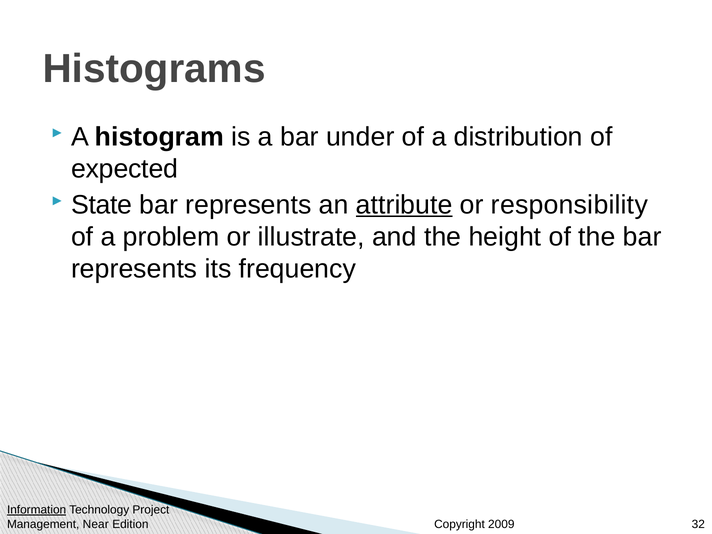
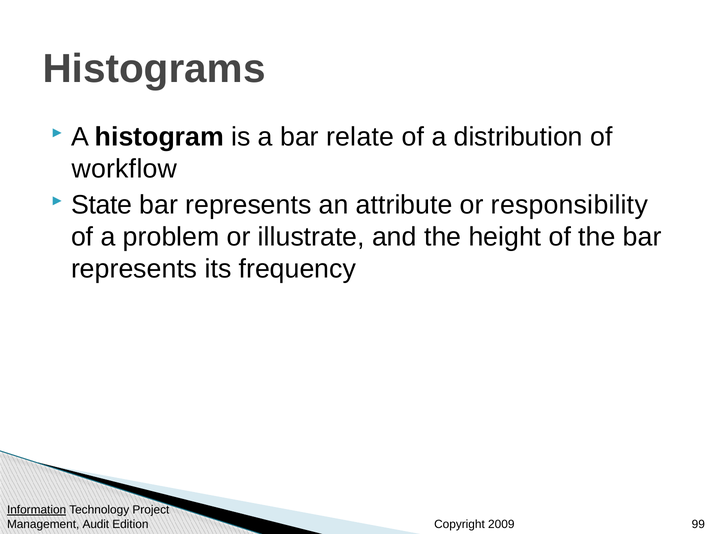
under: under -> relate (360, 137)
expected: expected -> workflow (124, 169)
attribute underline: present -> none (404, 205)
Near: Near -> Audit (96, 524)
32: 32 -> 99 (698, 524)
